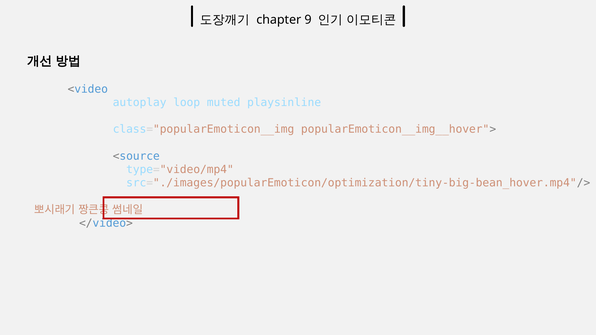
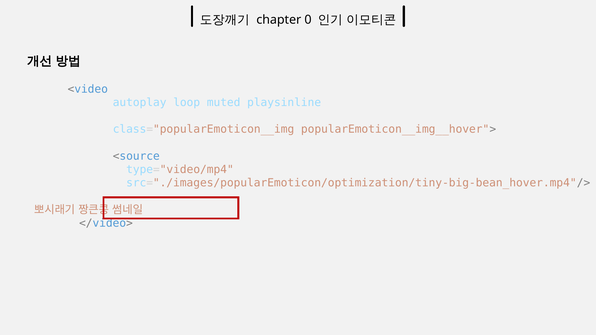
9: 9 -> 0 (308, 20)
